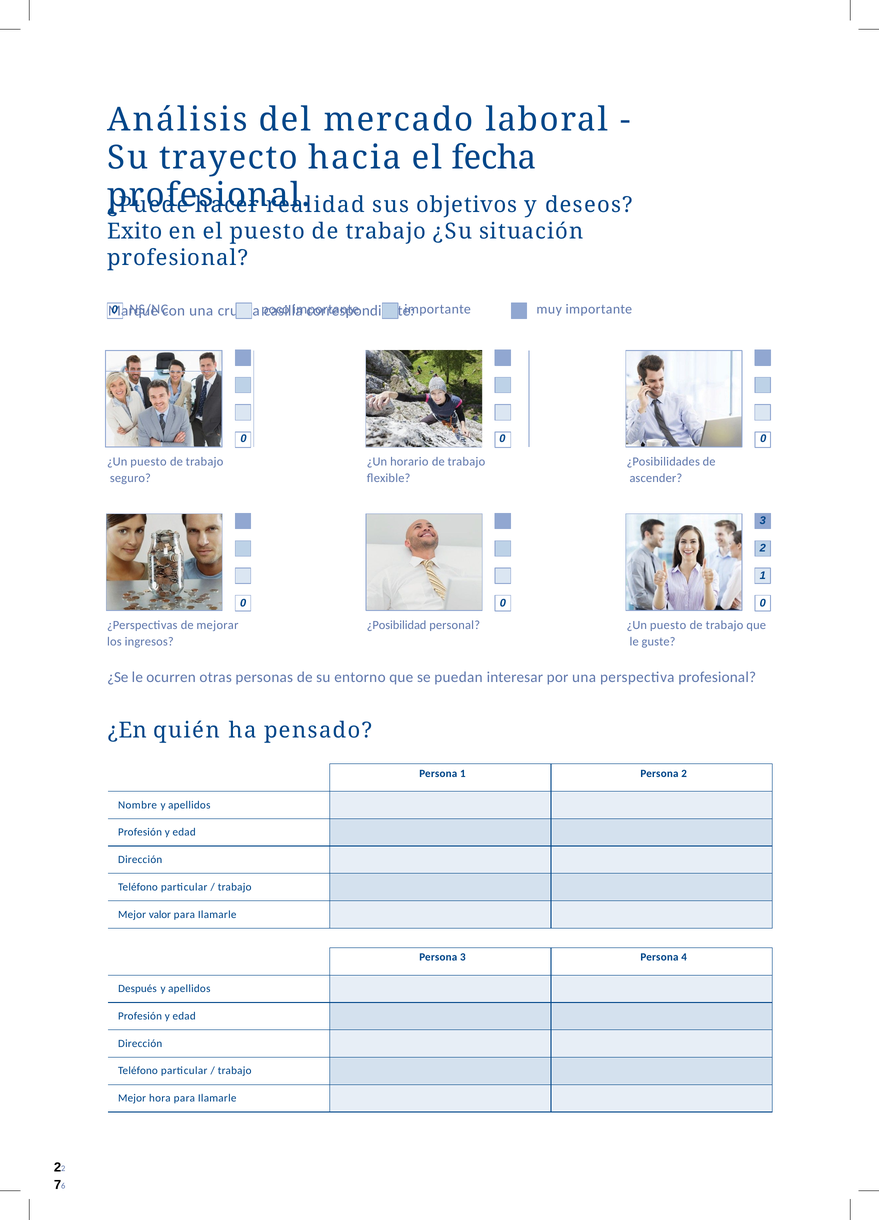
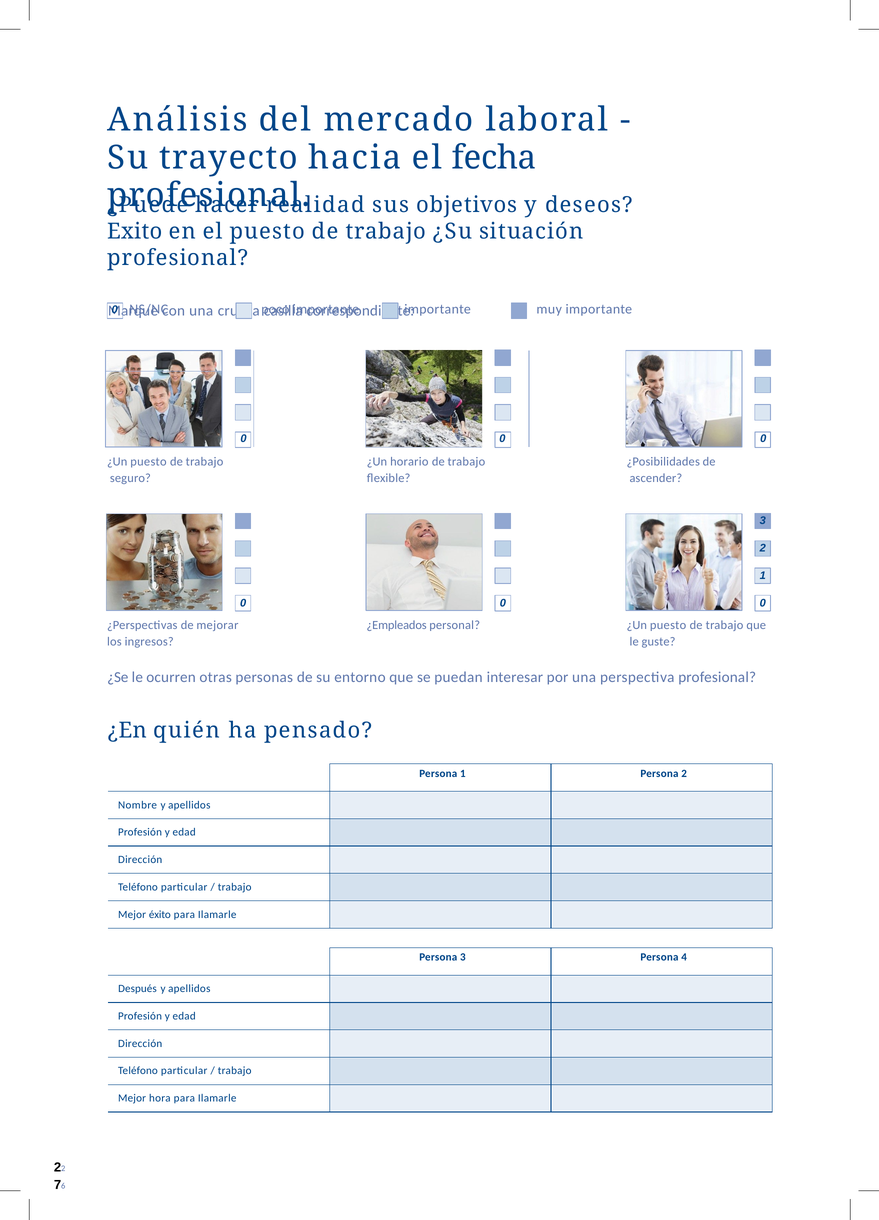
¿Posibilidad: ¿Posibilidad -> ¿Empleados (397, 625)
valor: valor -> éxito (160, 914)
